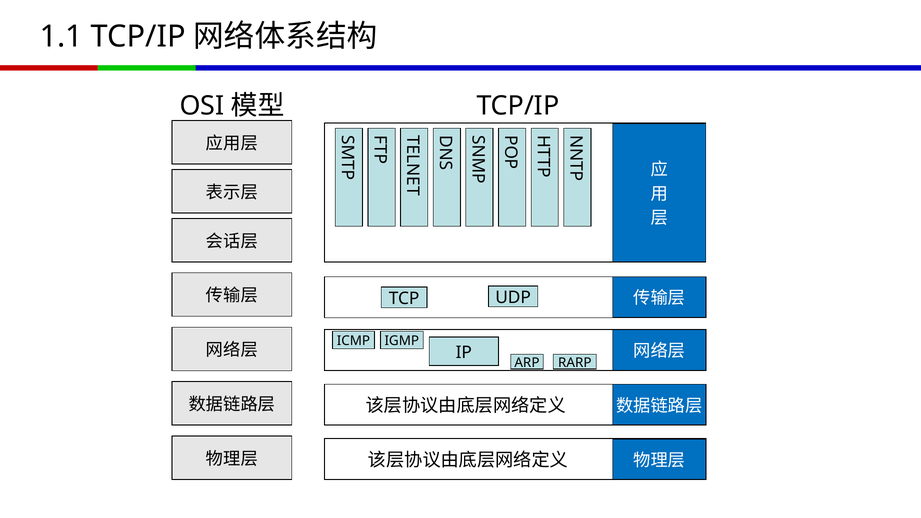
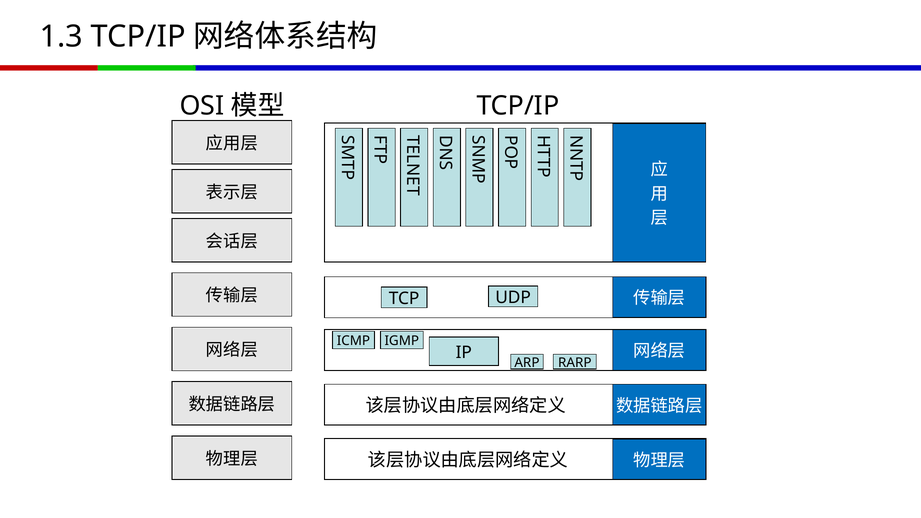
1.1: 1.1 -> 1.3 (61, 36)
